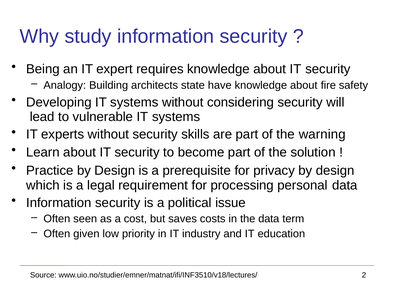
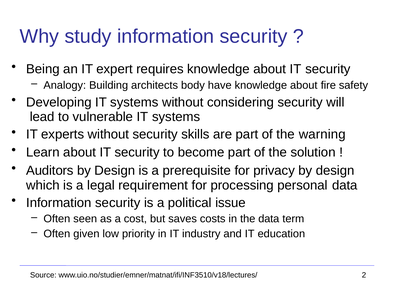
state: state -> body (193, 85)
Practice: Practice -> Auditors (50, 171)
